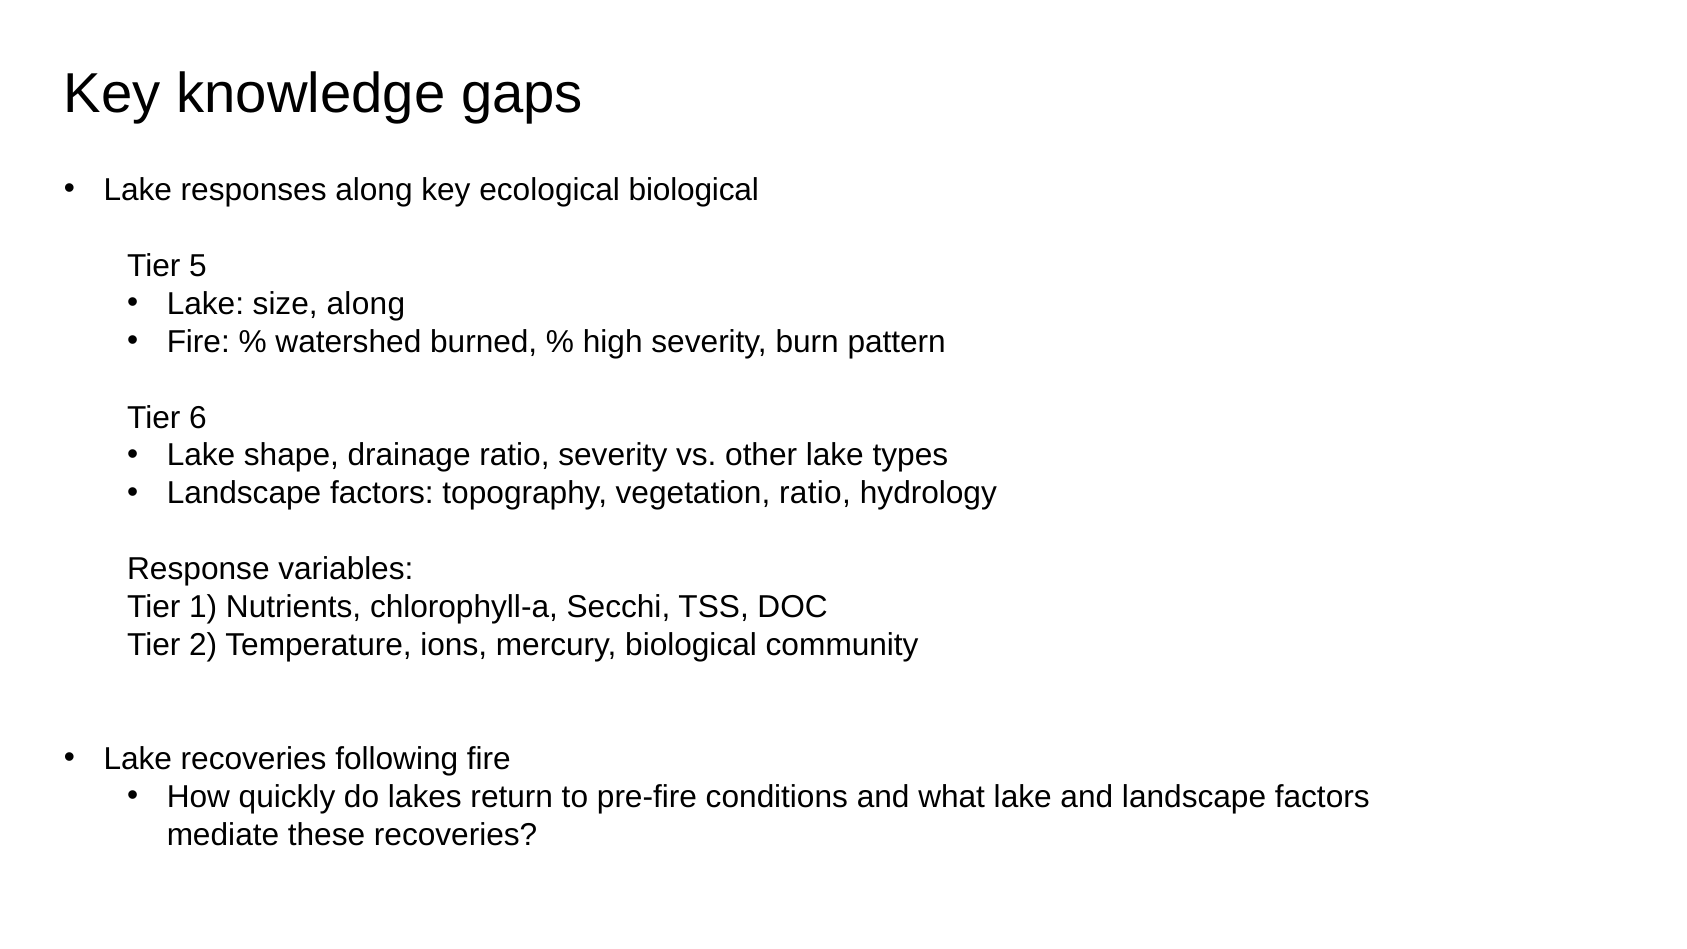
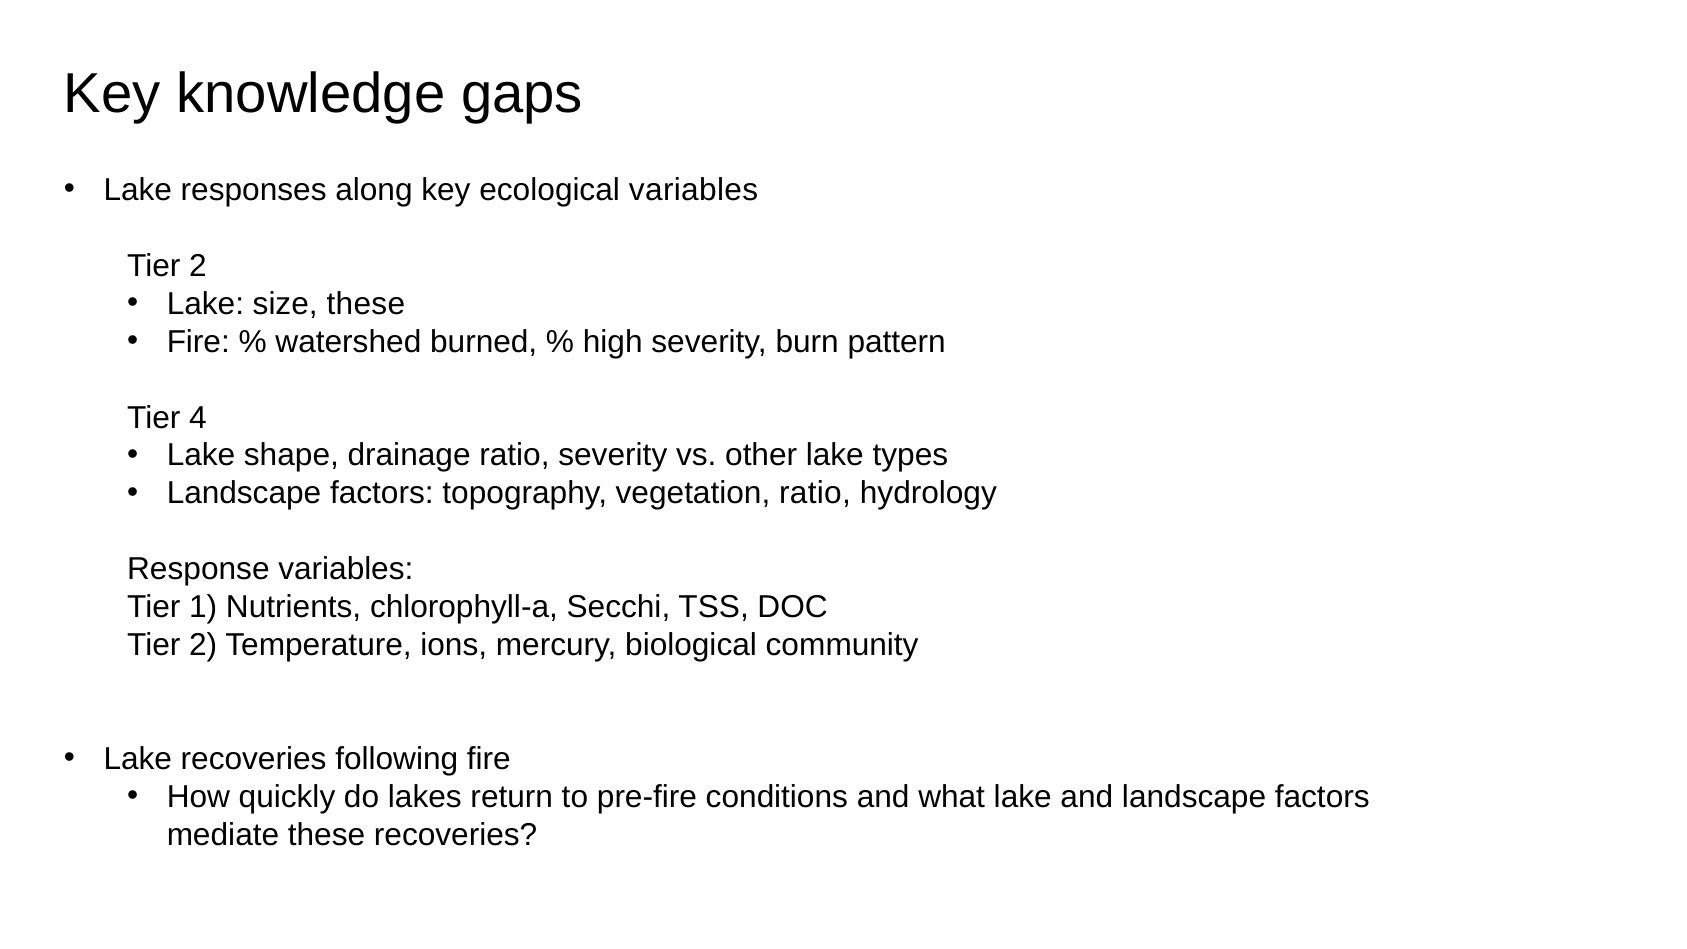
ecological biological: biological -> variables (694, 190)
5: 5 -> 2 (198, 266)
size along: along -> these (366, 304)
6: 6 -> 4 (198, 418)
